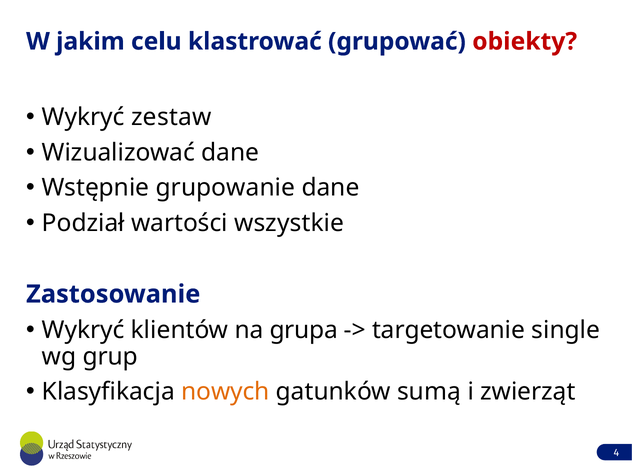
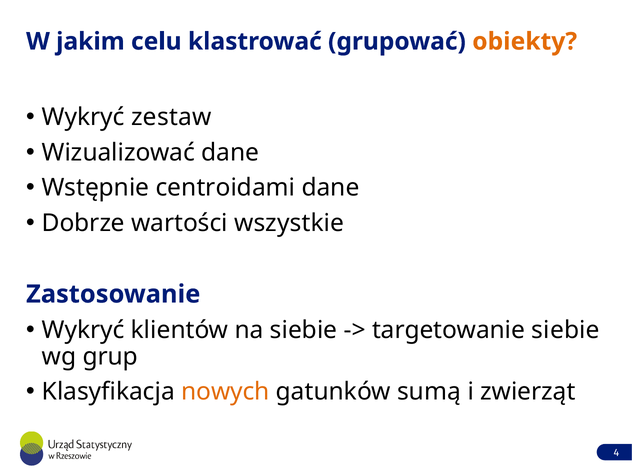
obiekty colour: red -> orange (525, 42)
grupowanie: grupowanie -> centroidami (225, 188)
Podział: Podział -> Dobrze (83, 223)
na grupa: grupa -> siebie (304, 330)
targetowanie single: single -> siebie (566, 330)
